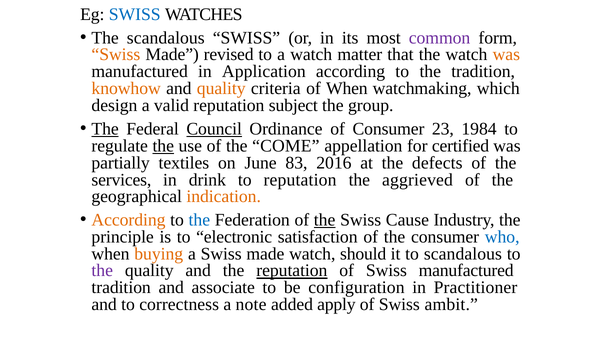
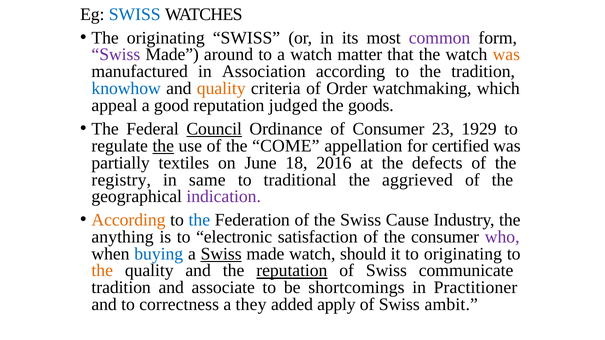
The scandalous: scandalous -> originating (166, 38)
Swiss colour: orange -> purple (116, 55)
revised: revised -> around (229, 55)
Application: Application -> Association (264, 72)
knowhow colour: orange -> blue (126, 89)
of When: When -> Order (347, 89)
design: design -> appeal (114, 106)
valid: valid -> good (172, 106)
subject: subject -> judged (293, 106)
group: group -> goods (371, 106)
The underline: present -> none (105, 129)
1984: 1984 -> 1929 (479, 129)
83: 83 -> 18 (296, 163)
services: services -> registry (121, 180)
drink: drink -> same (207, 180)
to reputation: reputation -> traditional (300, 180)
indication colour: orange -> purple (224, 197)
the underline: present -> none (325, 220)
principle: principle -> anything (123, 237)
who colour: blue -> purple (502, 237)
buying colour: orange -> blue (159, 254)
Swiss underline: none -> present (221, 254)
to scandalous: scandalous -> originating (463, 254)
the colour: purple -> orange (102, 271)
Swiss manufactured: manufactured -> communicate (466, 271)
configuration: configuration -> shortcomings (356, 288)
note: note -> they (251, 305)
